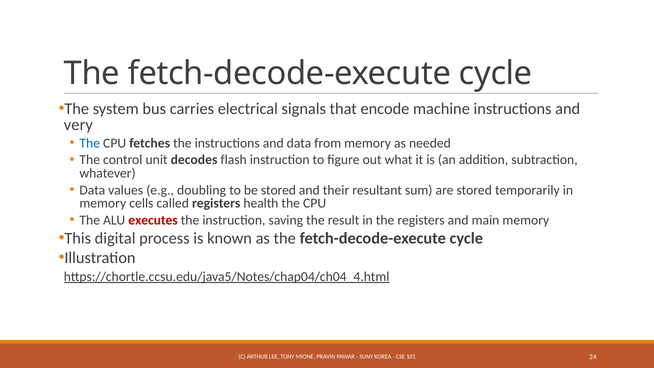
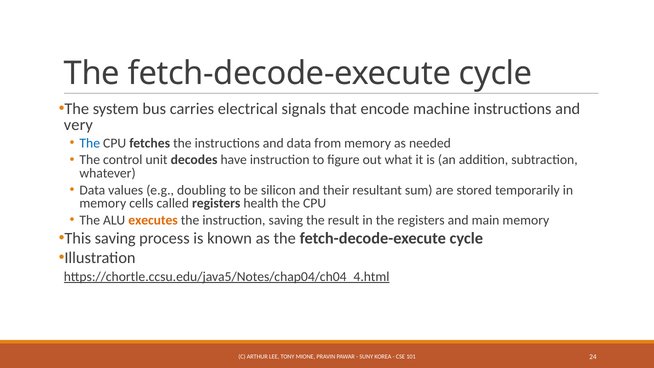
flash: flash -> have (234, 160)
be stored: stored -> silicon (278, 190)
executes colour: red -> orange (153, 220)
This digital: digital -> saving (115, 238)
